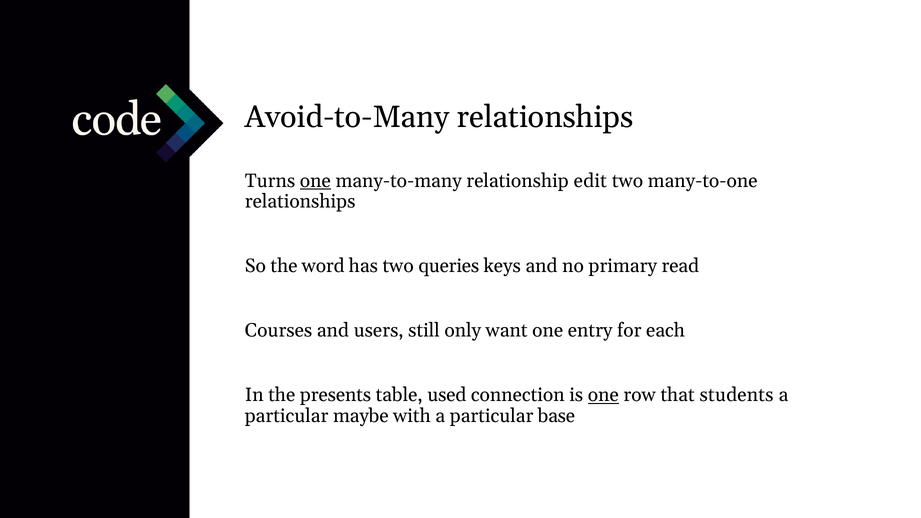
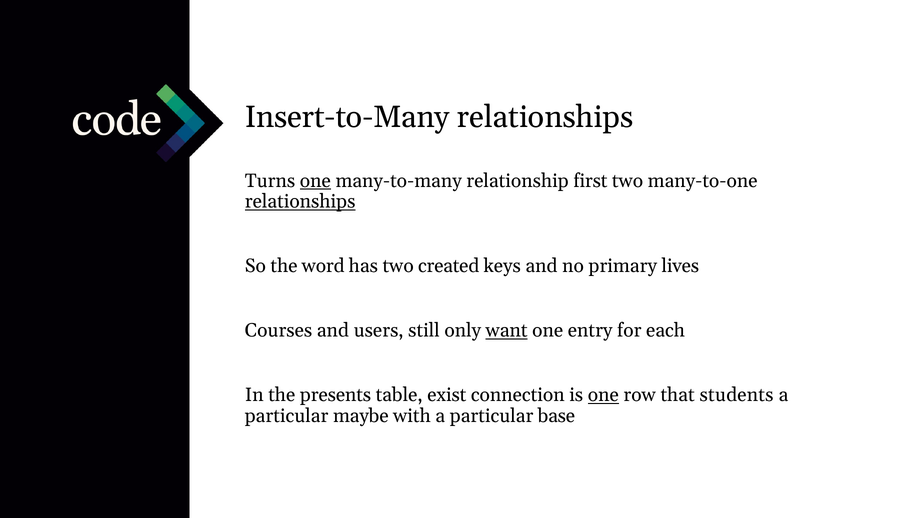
Avoid-to-Many: Avoid-to-Many -> Insert-to-Many (347, 117)
edit: edit -> first (590, 181)
relationships underline: none -> present (300, 202)
queries: queries -> created (449, 266)
read: read -> lives (680, 266)
want underline: none -> present (507, 331)
used: used -> exist (447, 395)
